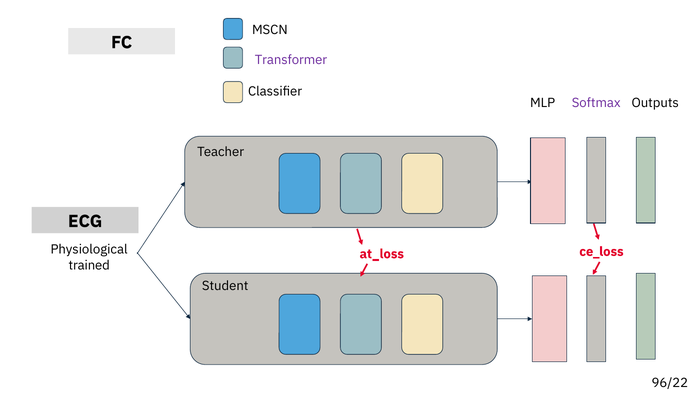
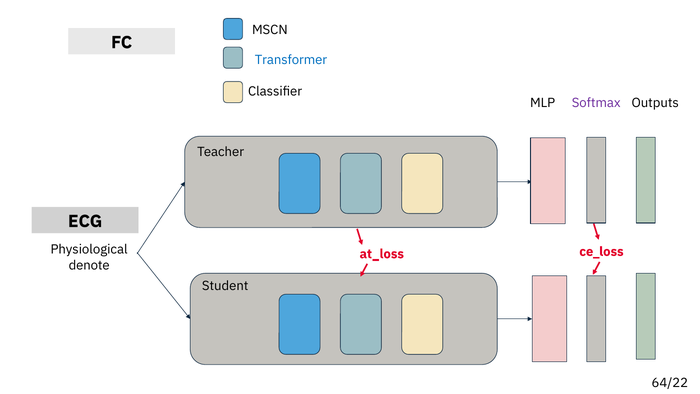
Transformer colour: purple -> blue (291, 60)
trained: trained -> denote (89, 265)
96/22: 96/22 -> 64/22 (670, 383)
